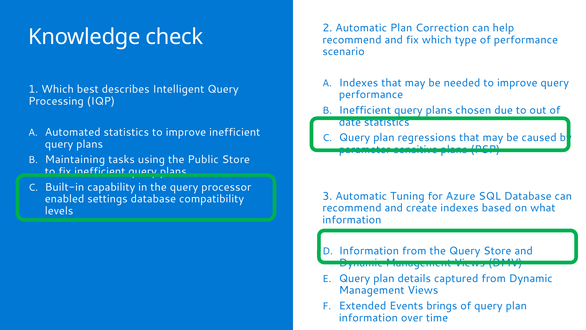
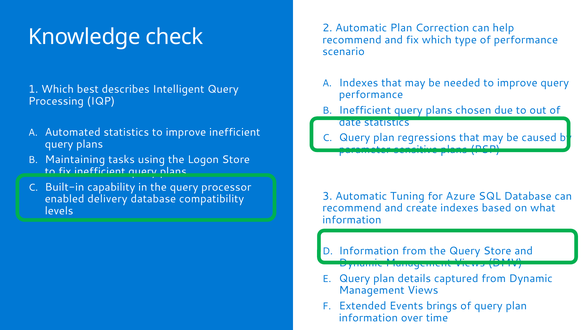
Public: Public -> Logon (203, 159)
settings: settings -> delivery (107, 199)
